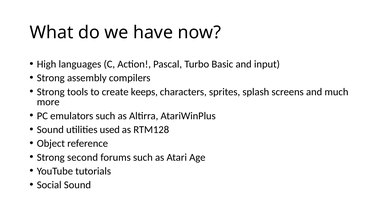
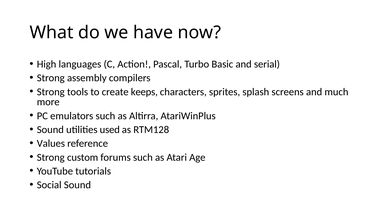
input: input -> serial (267, 64)
Object: Object -> Values (51, 144)
second: second -> custom (83, 157)
